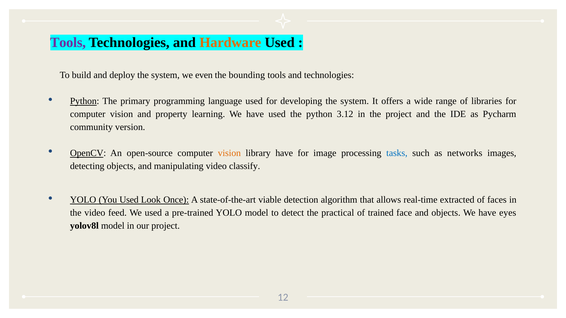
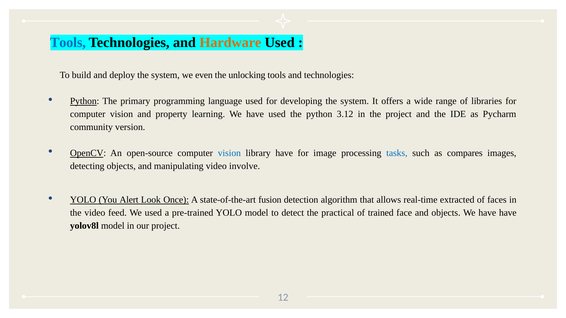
Tools colour: purple -> blue (68, 43)
bounding: bounding -> unlocking (247, 75)
vision colour: orange -> blue (229, 153)
networks: networks -> compares (465, 153)
classify: classify -> involve (245, 166)
You Used: Used -> Alert (129, 200)
viable: viable -> fusion (270, 200)
have eyes: eyes -> have (508, 213)
